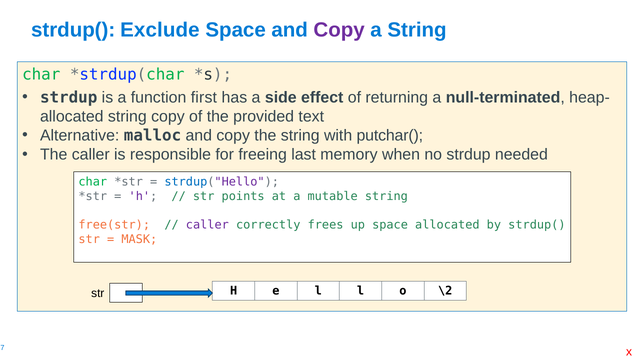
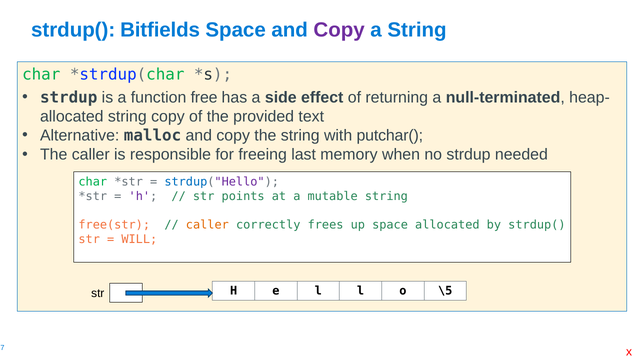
Exclude: Exclude -> Bitfields (160, 30)
first: first -> free (204, 98)
caller colour: purple -> orange (207, 225)
MASK: MASK -> WILL (139, 239)
\2: \2 -> \5 (445, 291)
